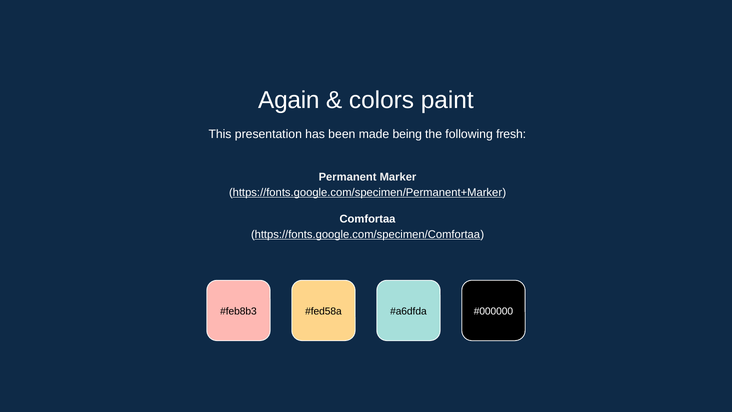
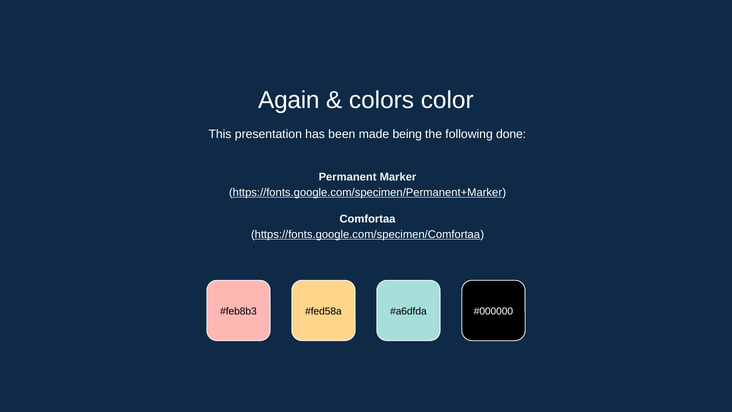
paint: paint -> color (447, 100)
fresh: fresh -> done (511, 134)
